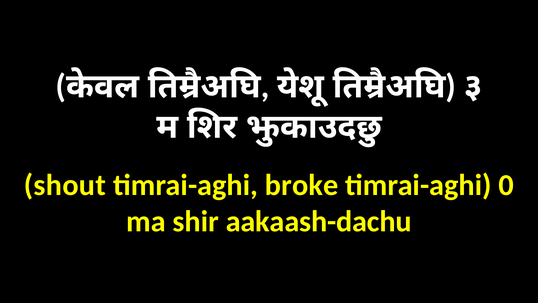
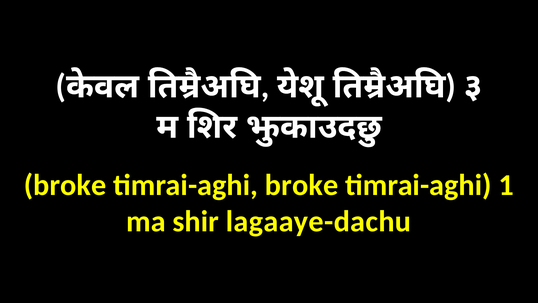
shout: shout -> broke (65, 185)
0: 0 -> 1 (506, 185)
aakaash-dachu: aakaash-dachu -> lagaaye-dachu (319, 221)
